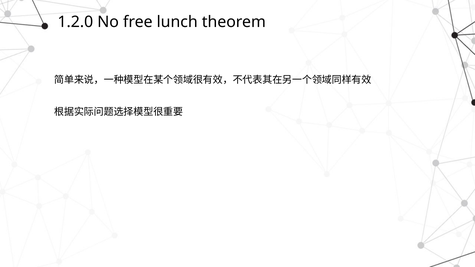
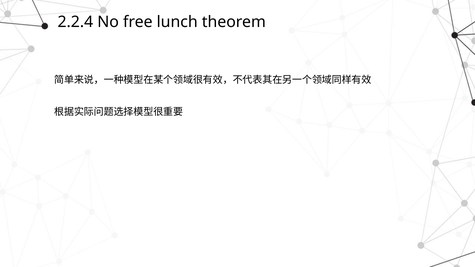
1.2.0: 1.2.0 -> 2.2.4 (75, 22)
